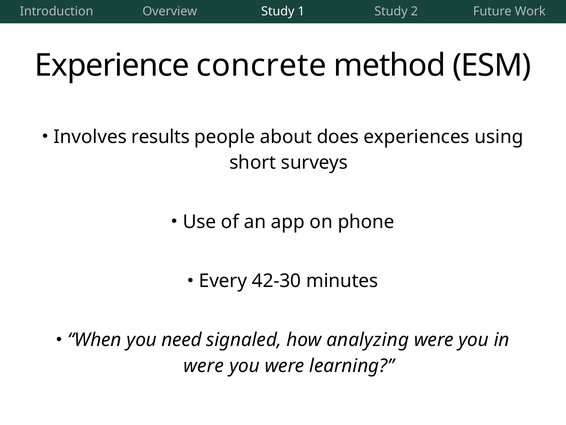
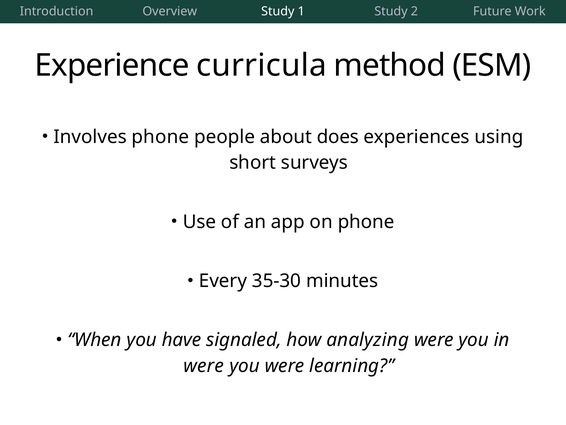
concrete: concrete -> curricula (261, 65)
Involves results: results -> phone (160, 137)
42-30: 42-30 -> 35-30 (277, 281)
need: need -> have (182, 340)
